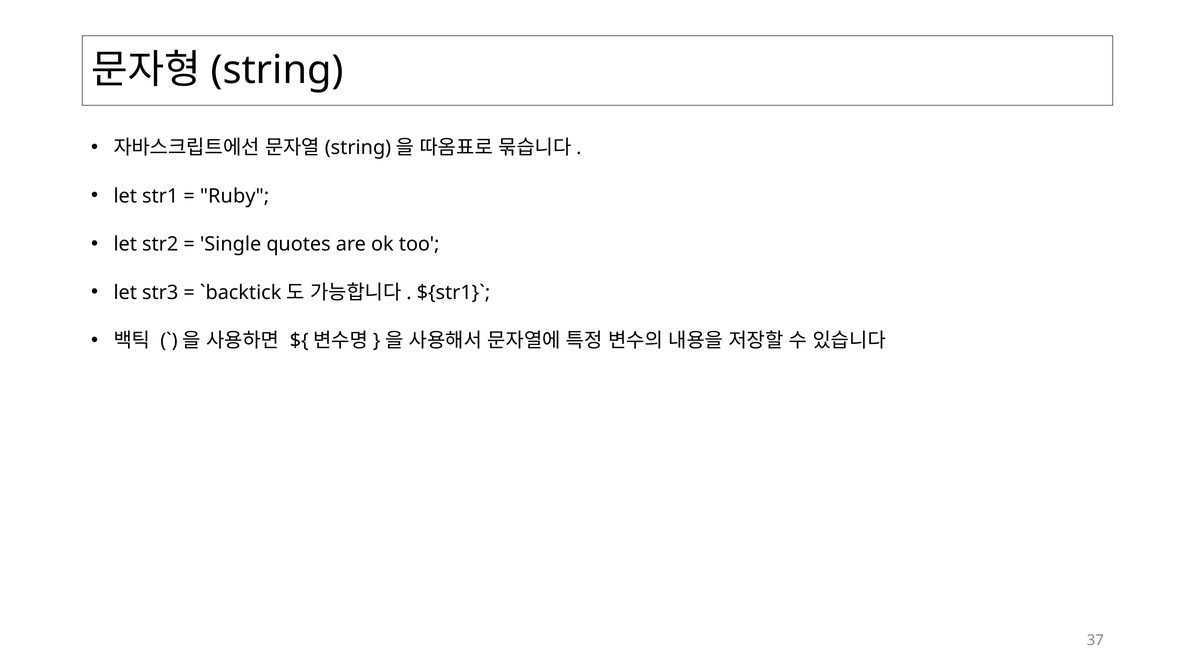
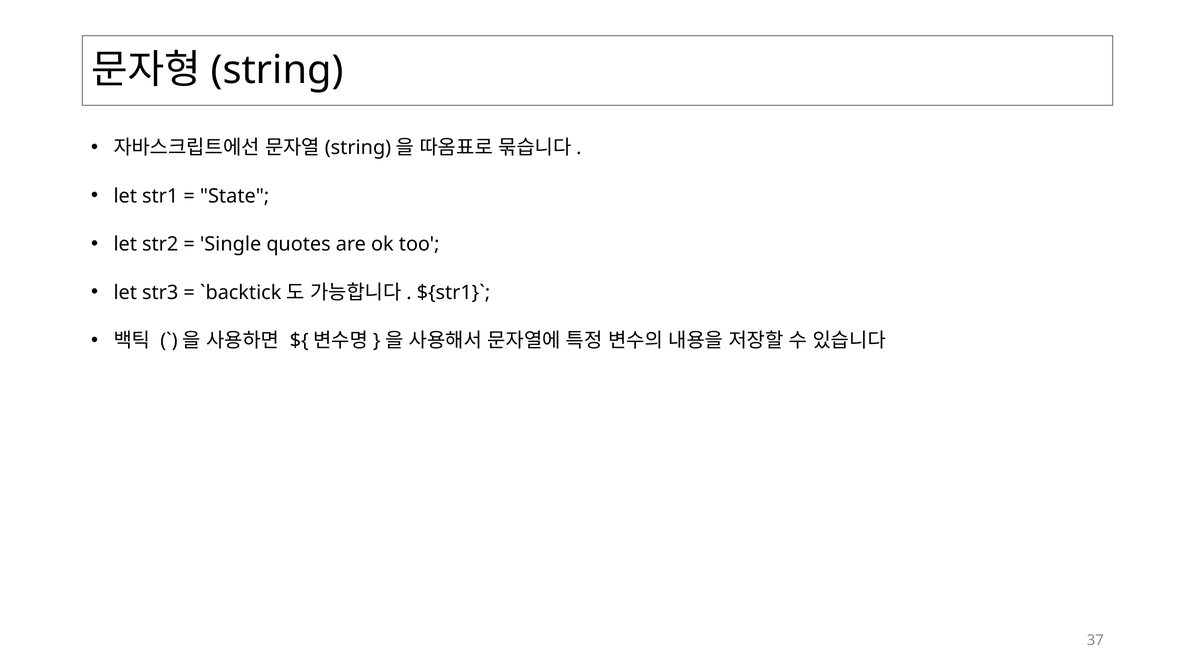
Ruby: Ruby -> State (235, 196)
